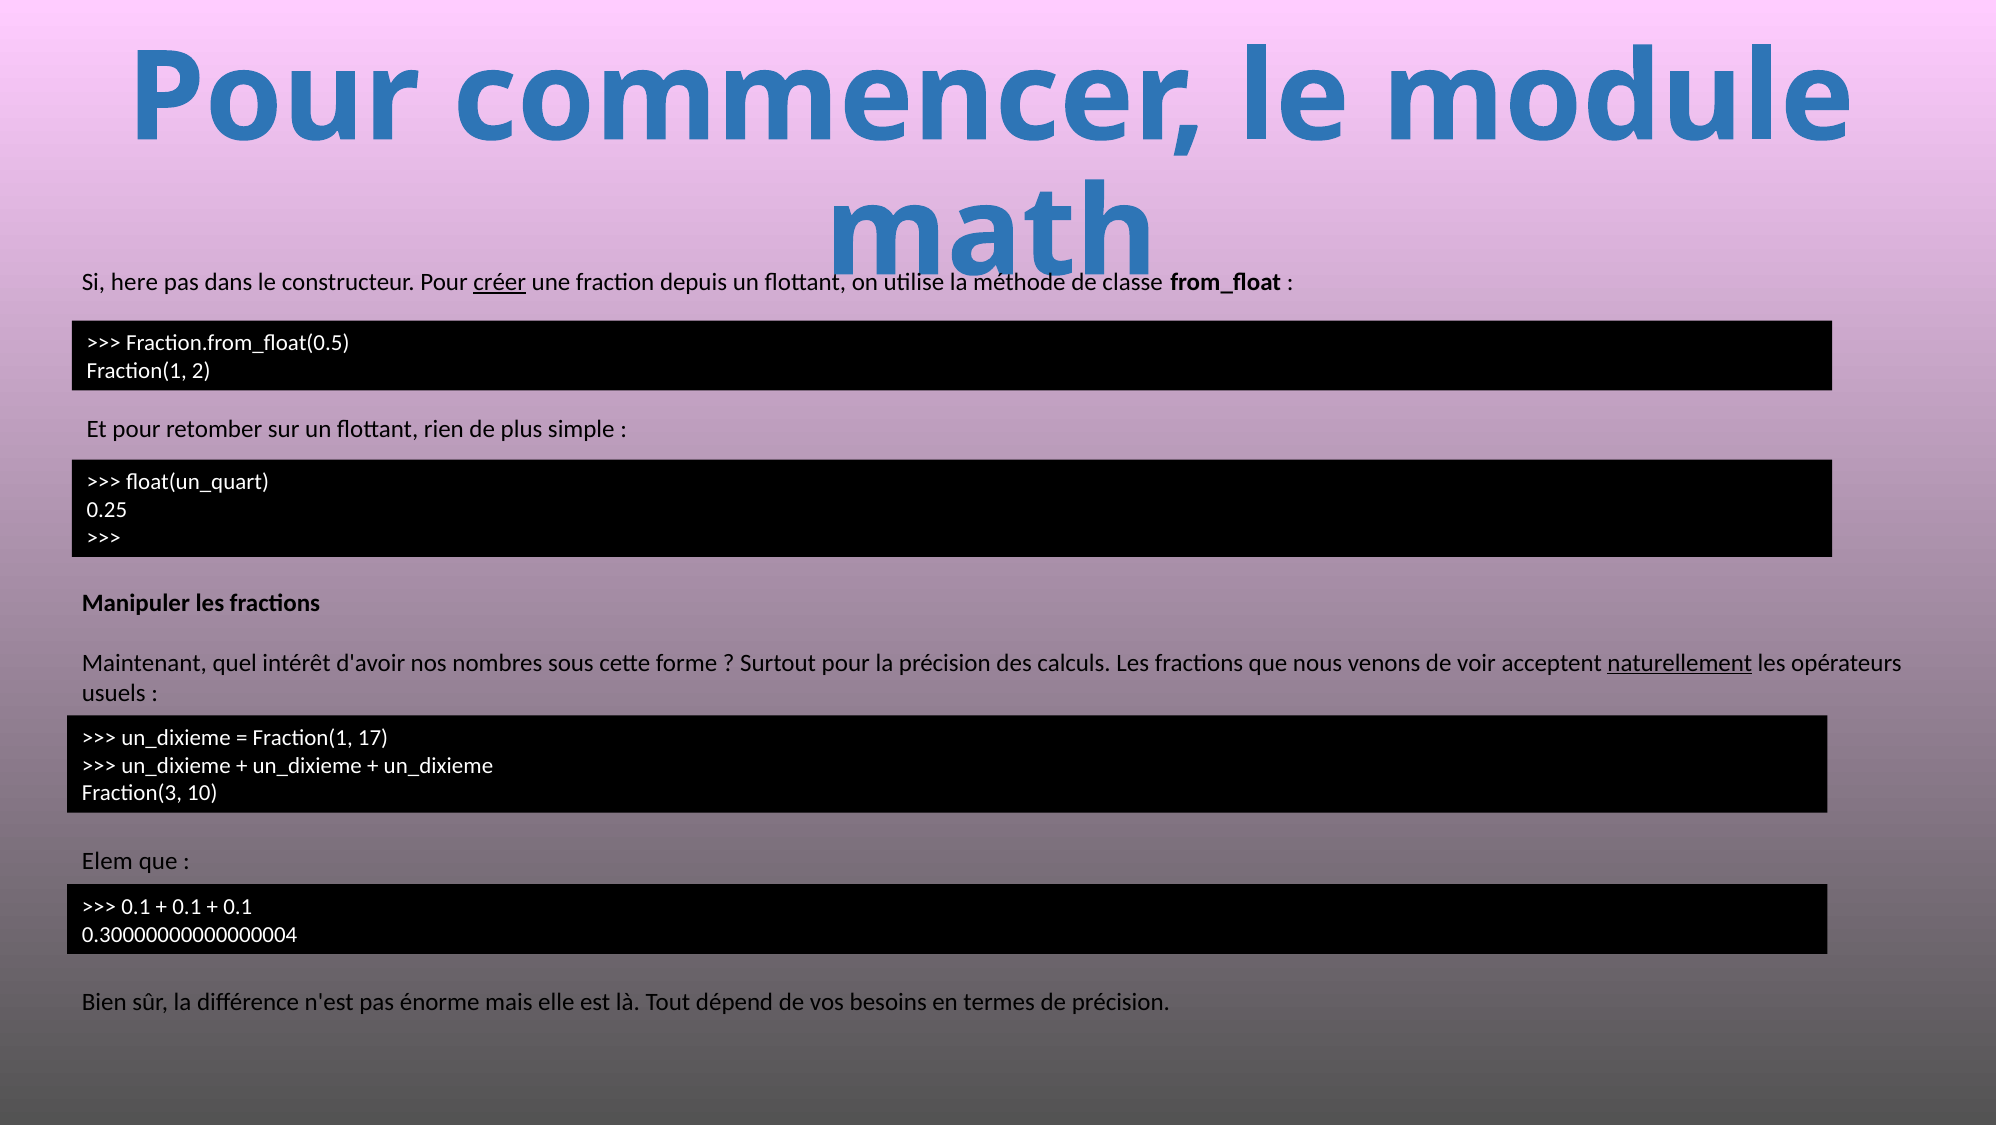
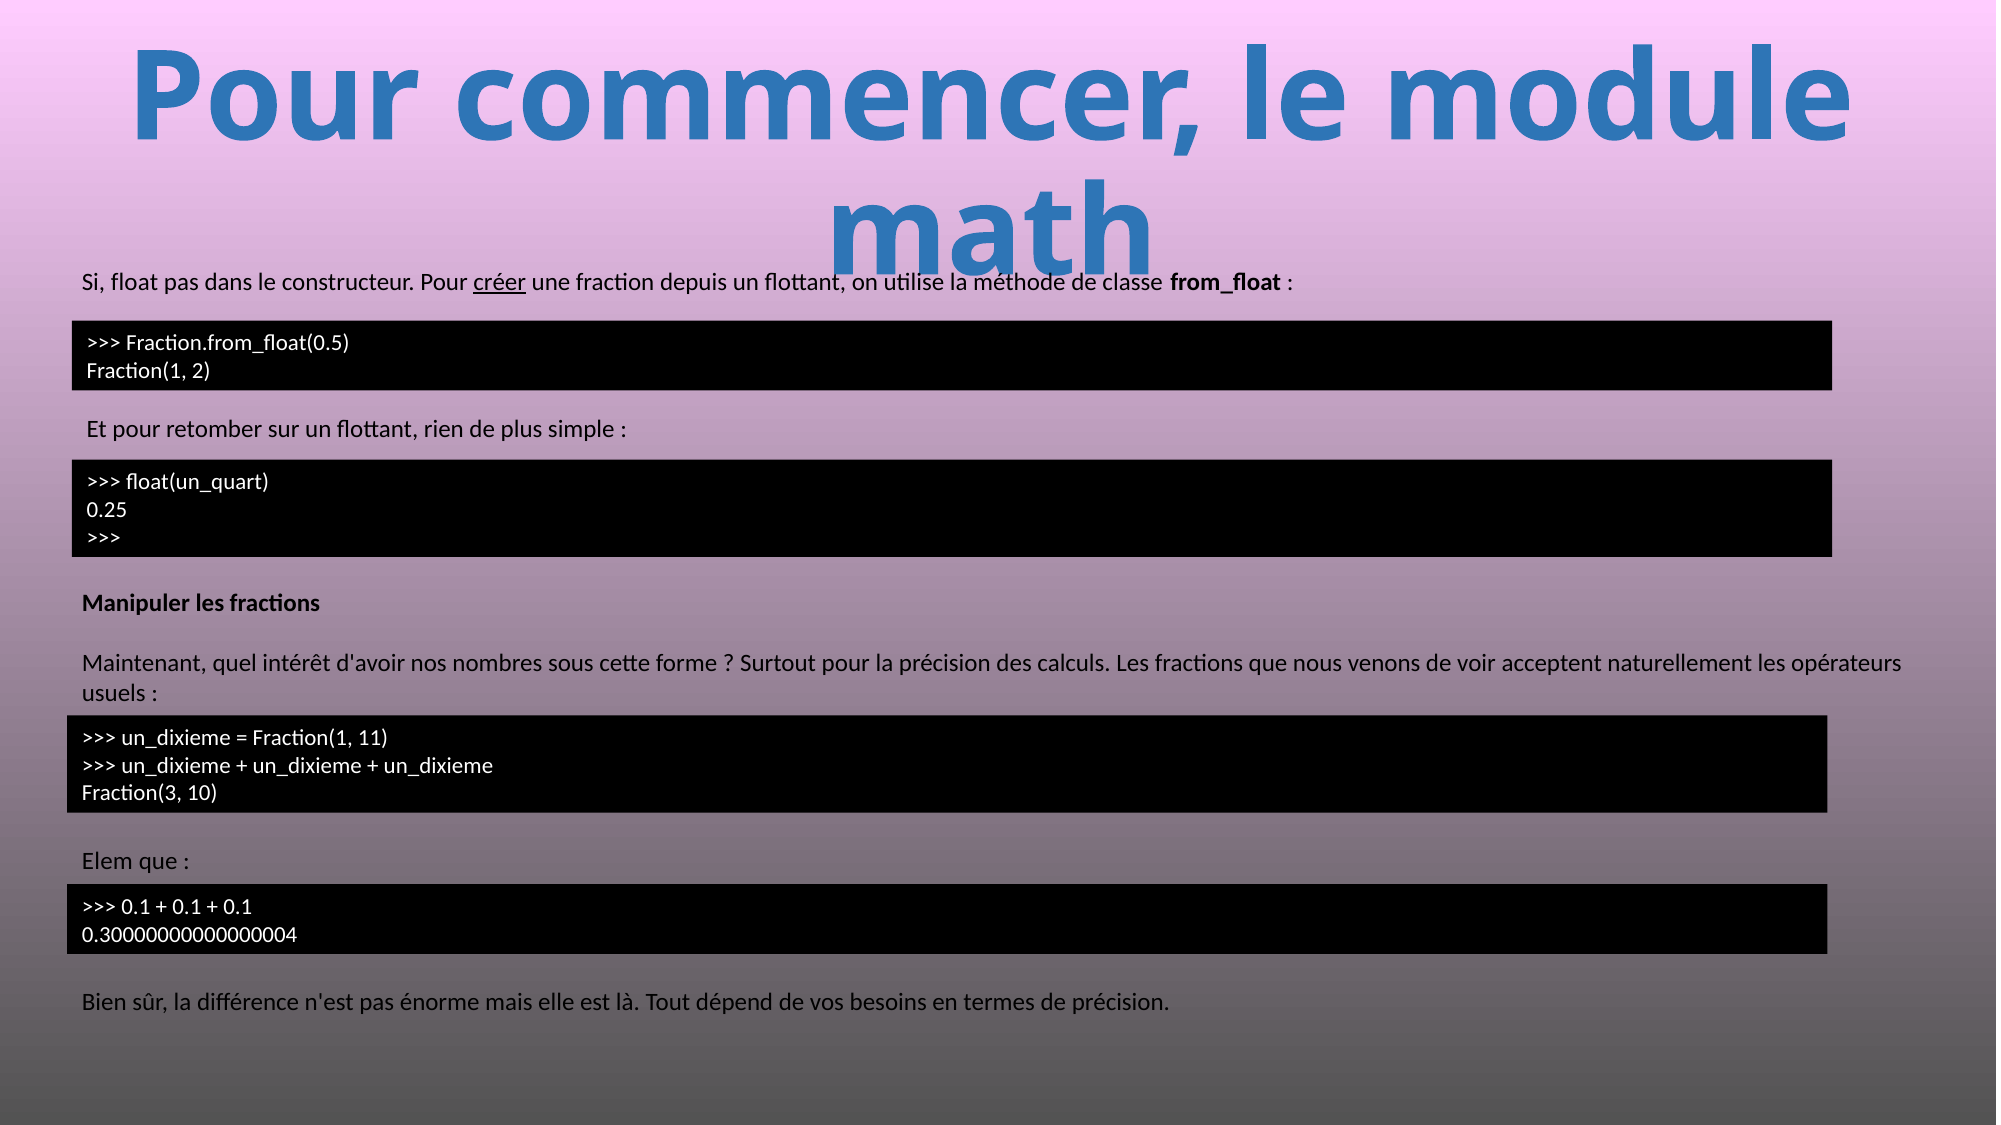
here: here -> float (135, 282)
naturellement underline: present -> none (1680, 663)
17: 17 -> 11 (373, 739)
